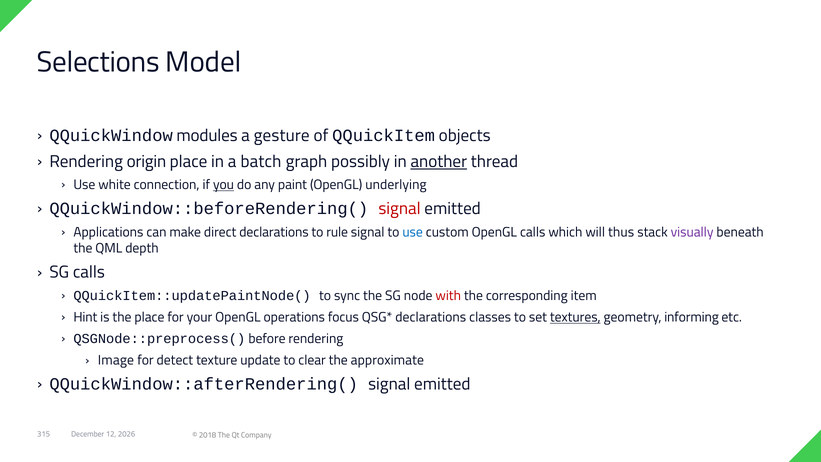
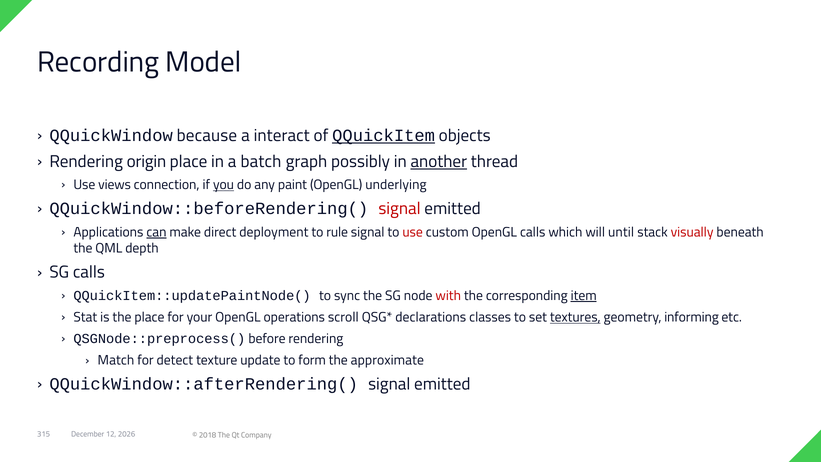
Selections: Selections -> Recording (98, 62)
modules: modules -> because (207, 136)
gesture: gesture -> interact (282, 136)
QQuickItem underline: none -> present (384, 136)
white: white -> views (115, 185)
can underline: none -> present (156, 232)
direct declarations: declarations -> deployment (274, 232)
use colour: blue -> red (413, 232)
thus: thus -> until (621, 232)
visually colour: purple -> red (692, 232)
item underline: none -> present (584, 296)
Hint: Hint -> Stat (85, 317)
focus: focus -> scroll (343, 317)
Image: Image -> Match (116, 360)
clear: clear -> form (312, 360)
